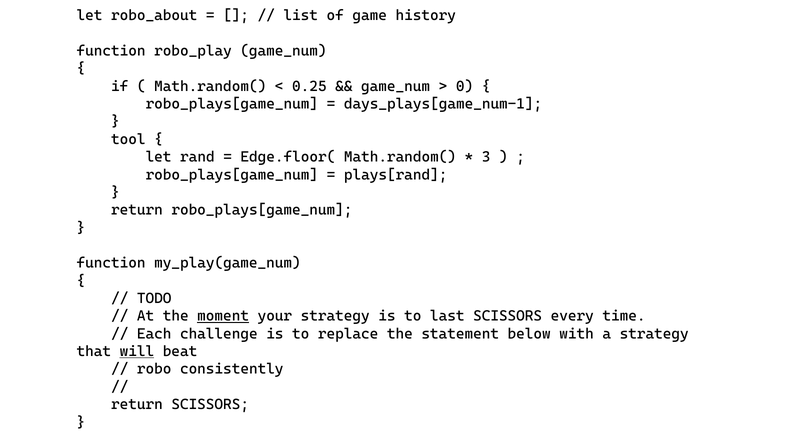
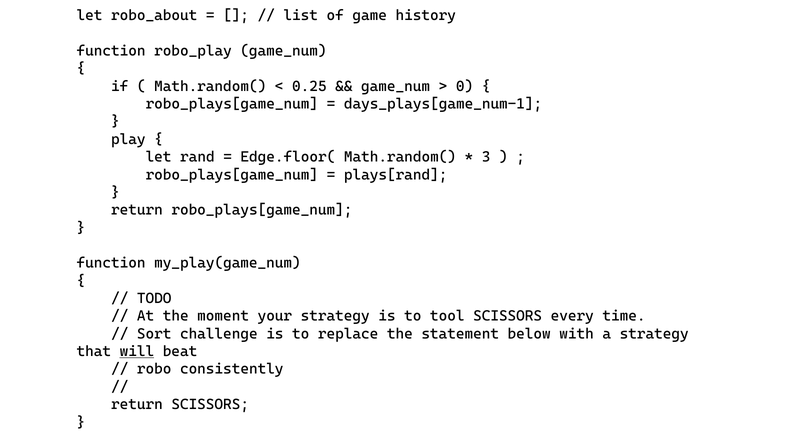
tool: tool -> play (128, 139)
moment underline: present -> none (223, 316)
last: last -> tool (447, 316)
Each: Each -> Sort (154, 334)
